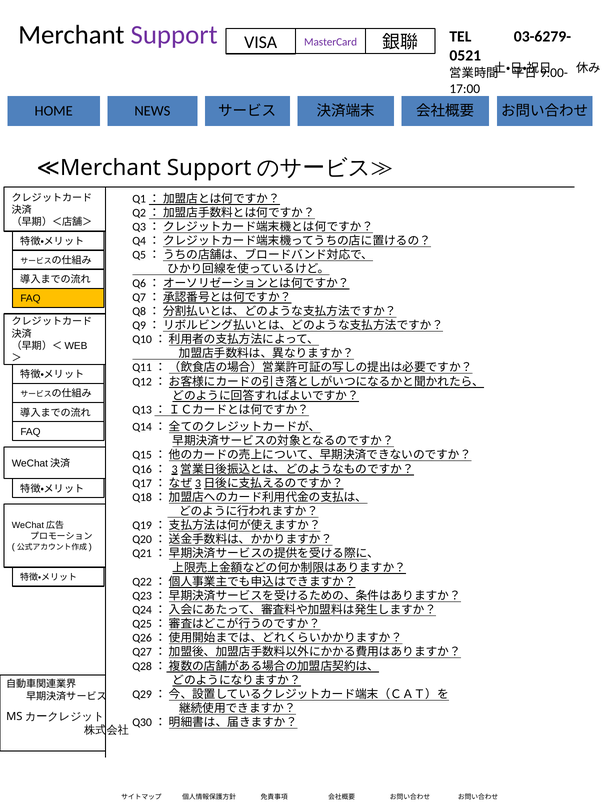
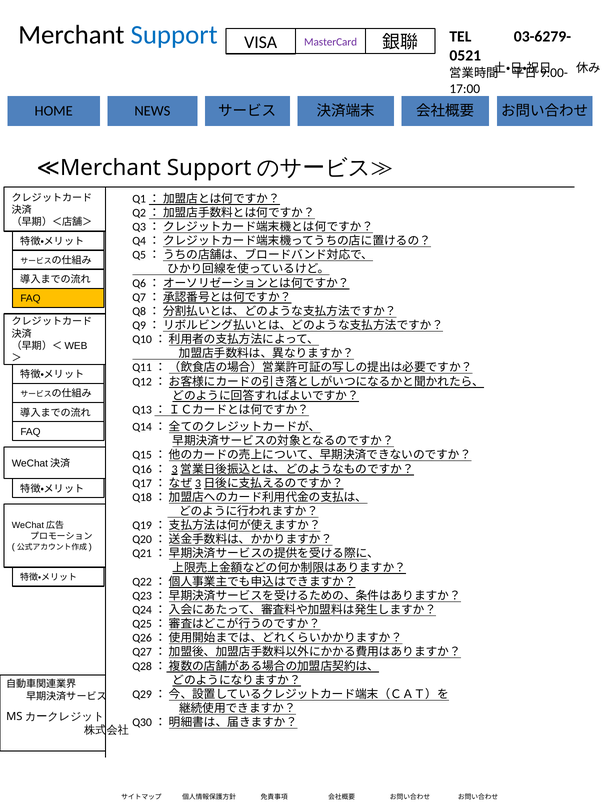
Support colour: purple -> blue (174, 35)
